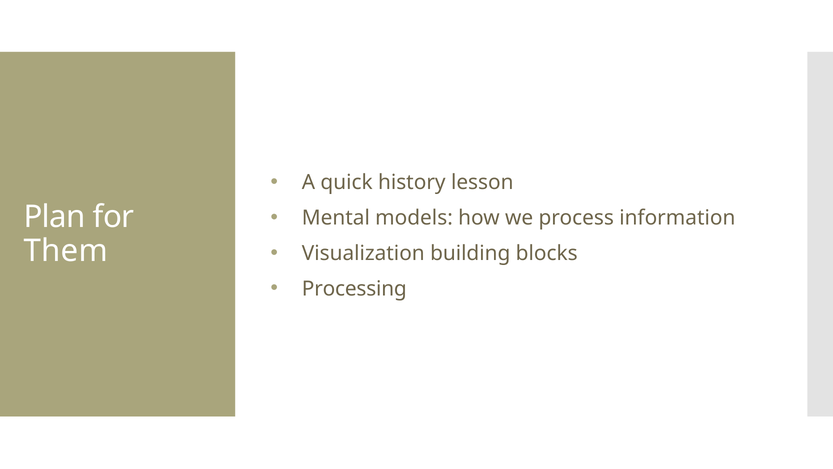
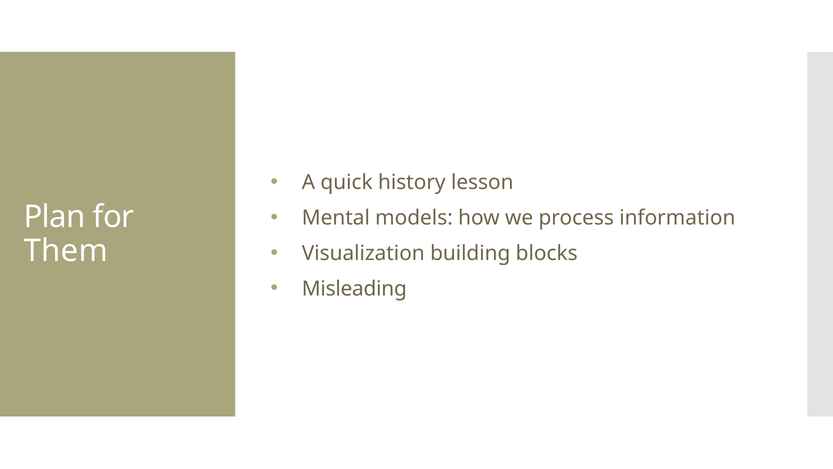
Processing: Processing -> Misleading (354, 289)
